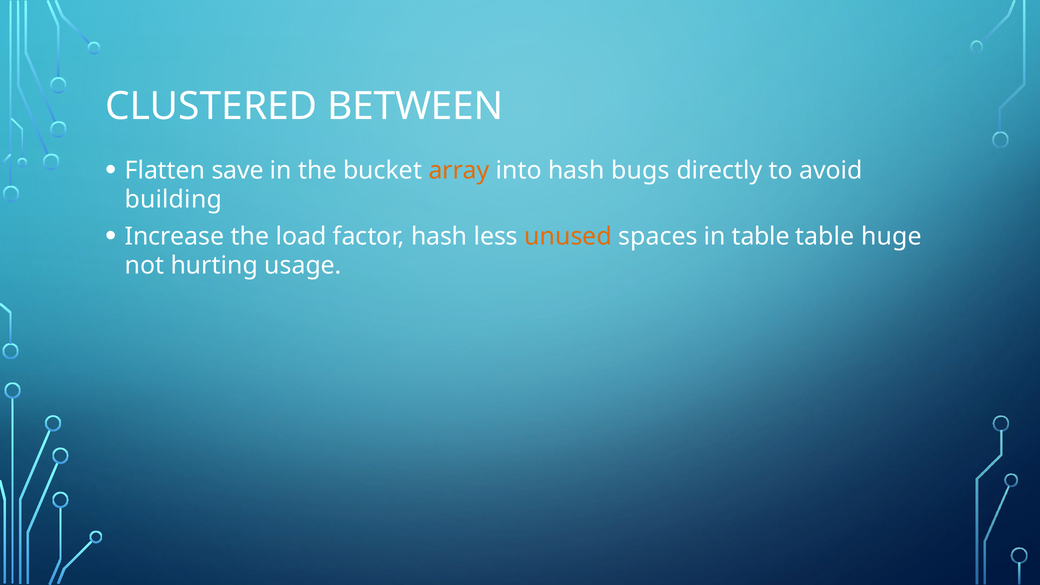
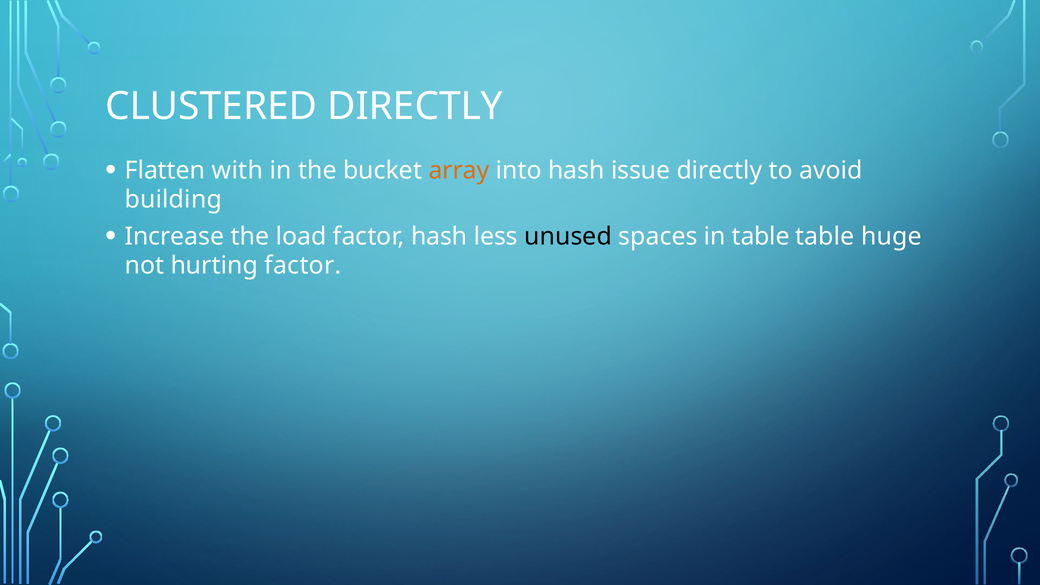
CLUSTERED BETWEEN: BETWEEN -> DIRECTLY (415, 106)
save: save -> with (237, 171)
bugs: bugs -> issue (641, 171)
unused colour: orange -> black (568, 237)
hurting usage: usage -> factor (303, 265)
